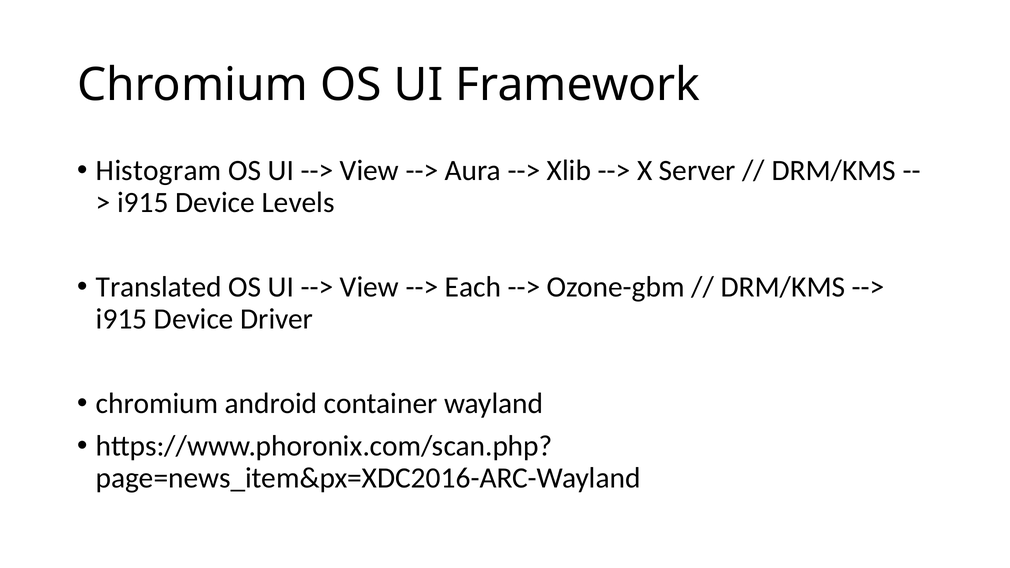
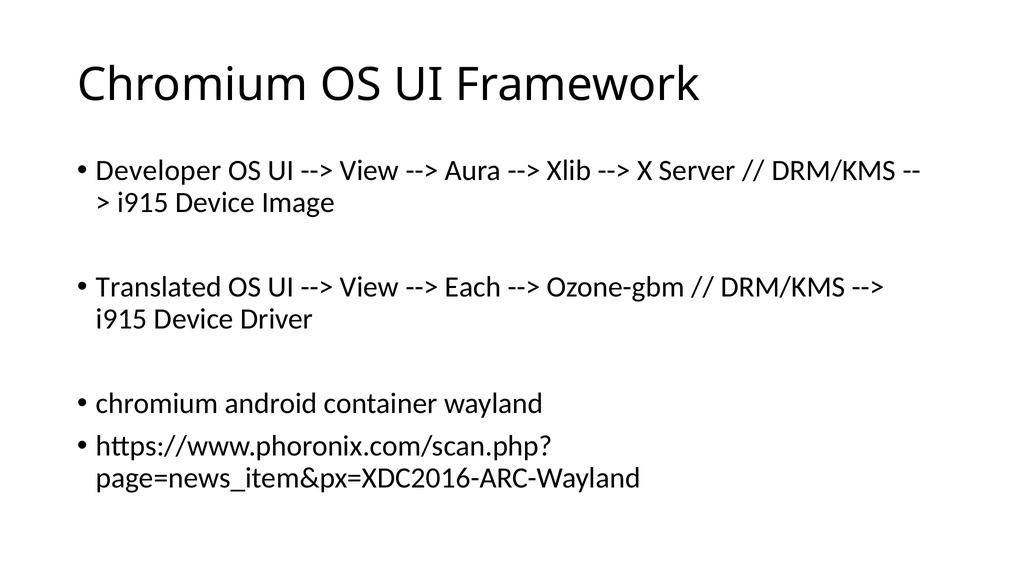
Histogram: Histogram -> Developer (159, 171)
Levels: Levels -> Image (298, 203)
